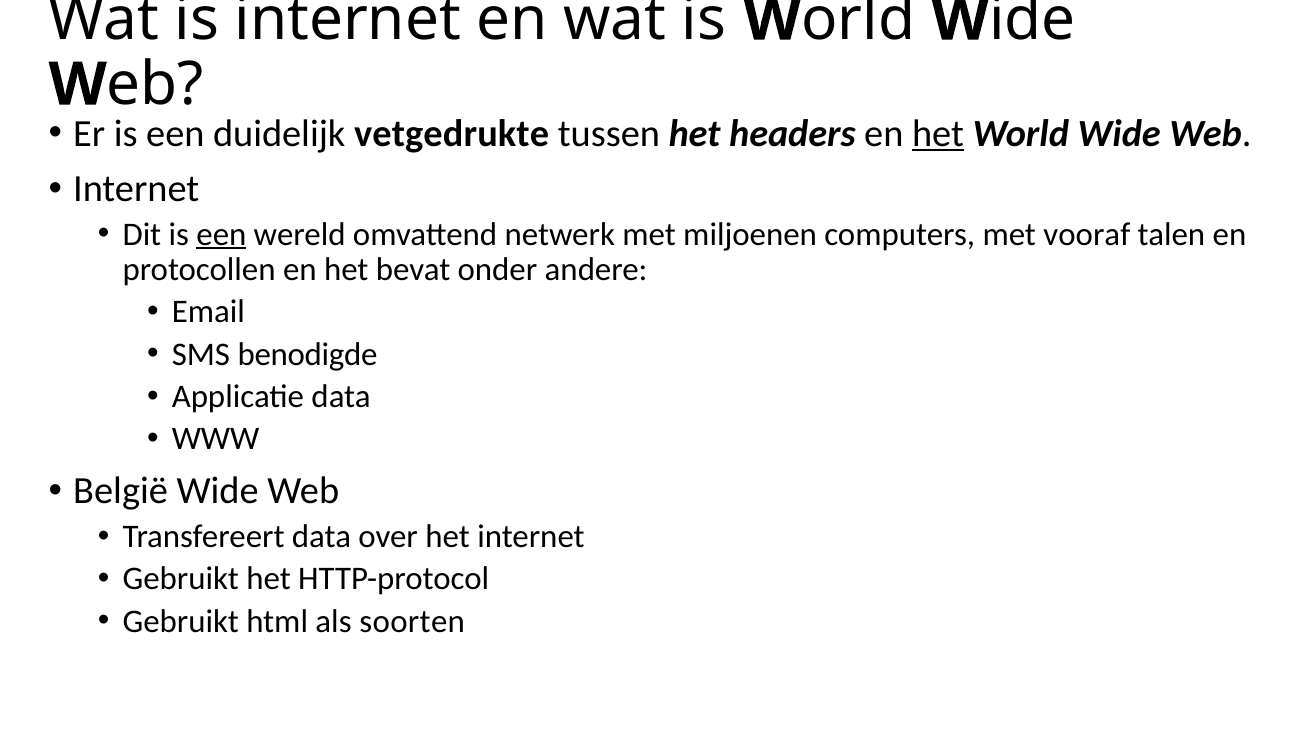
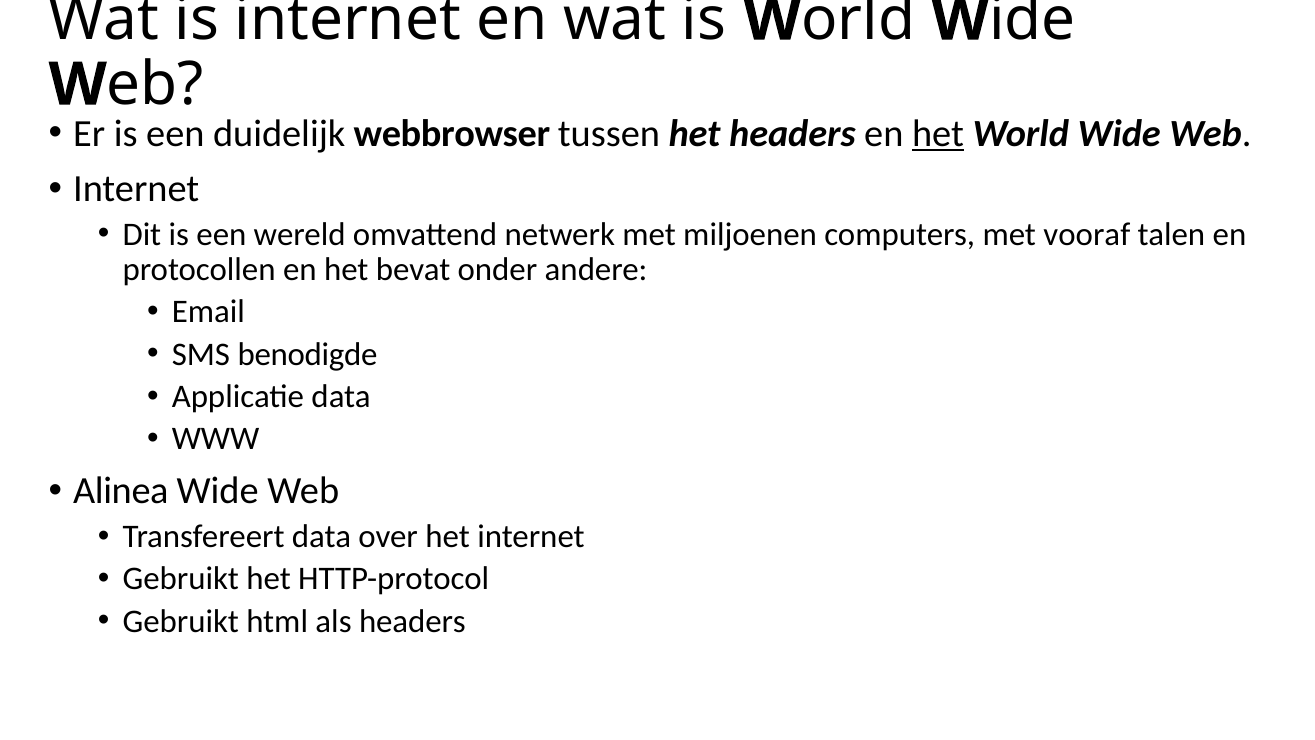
vetgedrukte: vetgedrukte -> webbrowser (452, 134)
een underline: present -> none (221, 234)
België: België -> Alinea (121, 491)
als soorten: soorten -> headers (412, 621)
